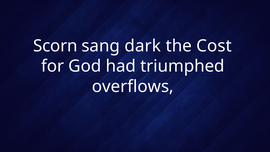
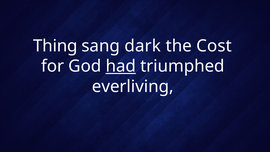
Scorn: Scorn -> Thing (55, 46)
had underline: none -> present (121, 66)
overflows: overflows -> everliving (133, 86)
